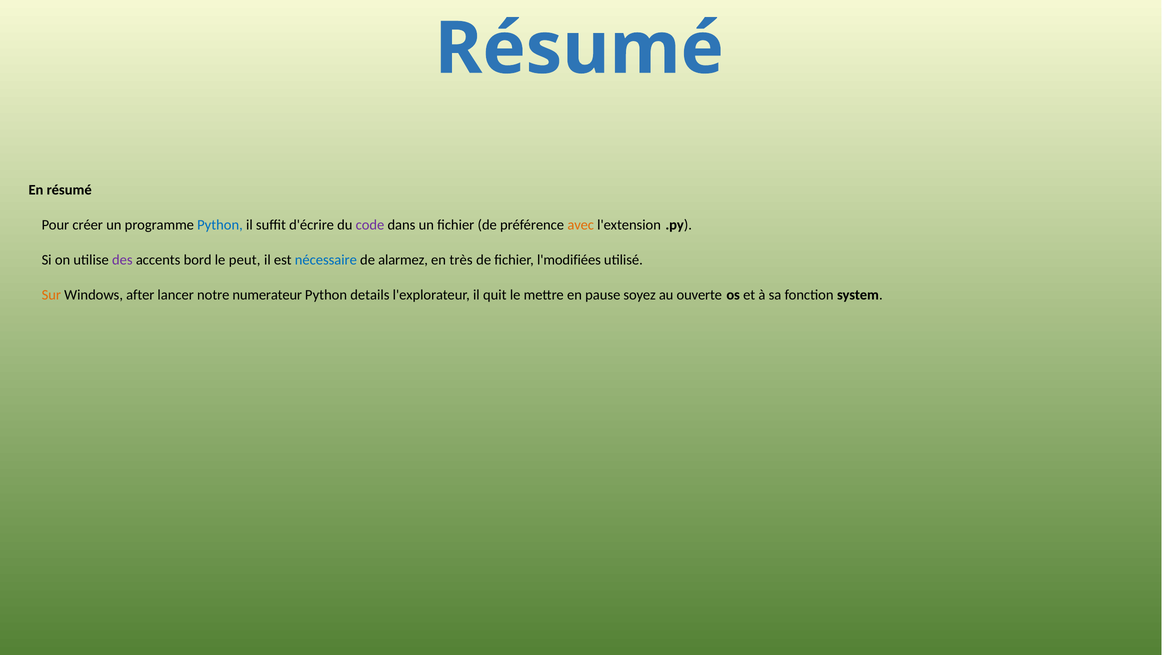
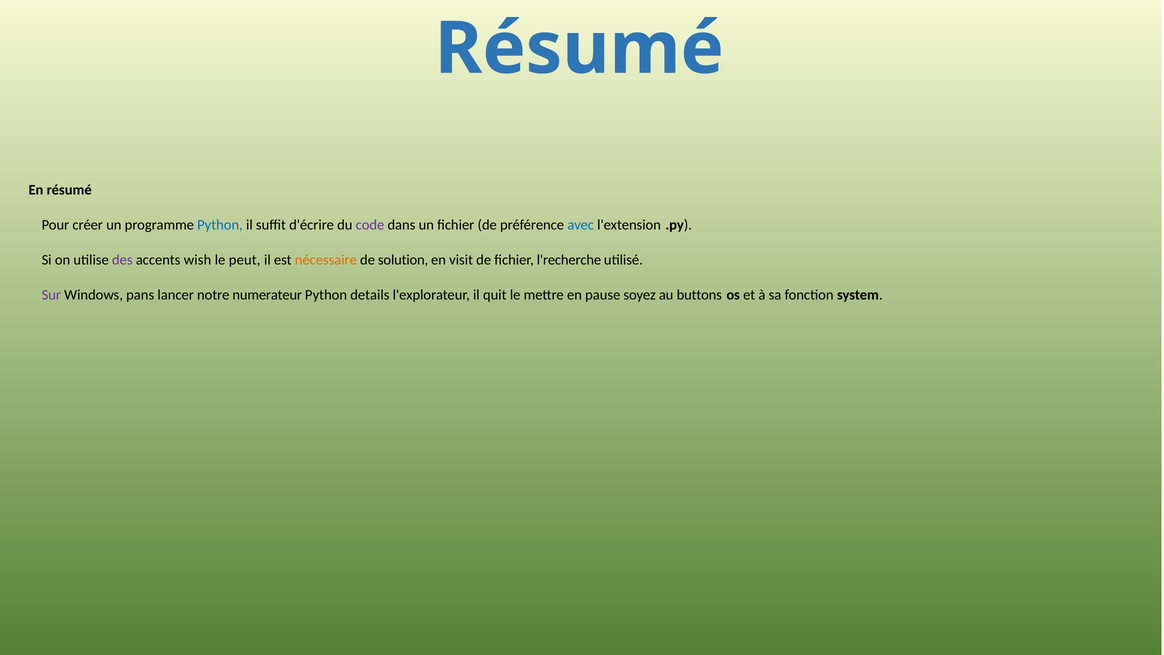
avec colour: orange -> blue (581, 225)
bord: bord -> wish (198, 260)
nécessaire colour: blue -> orange (326, 260)
alarmez: alarmez -> solution (403, 260)
très: très -> visit (461, 260)
l'modifiées: l'modifiées -> l'recherche (569, 260)
Sur colour: orange -> purple (51, 295)
after: after -> pans (140, 295)
ouverte: ouverte -> buttons (699, 295)
